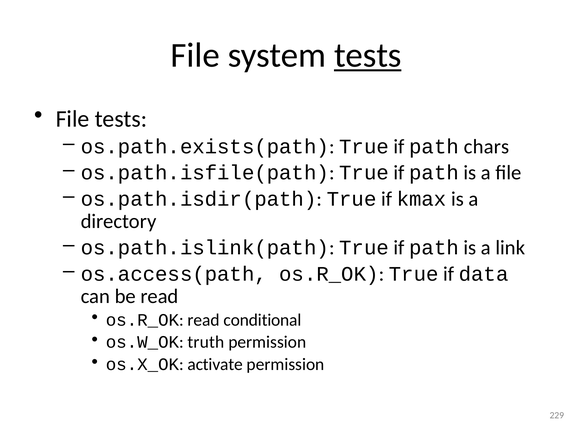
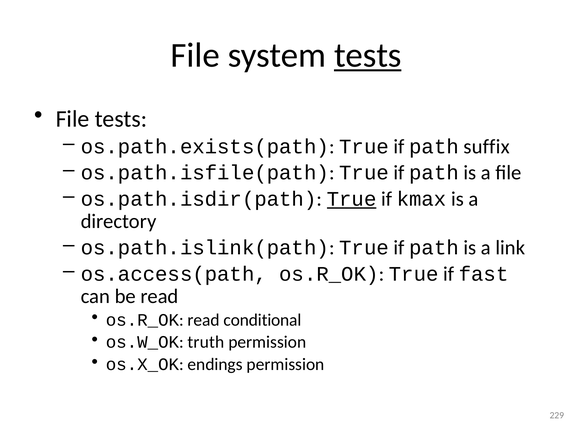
chars: chars -> suffix (487, 147)
True underline: none -> present (352, 199)
data: data -> fast (484, 274)
activate: activate -> endings (215, 365)
